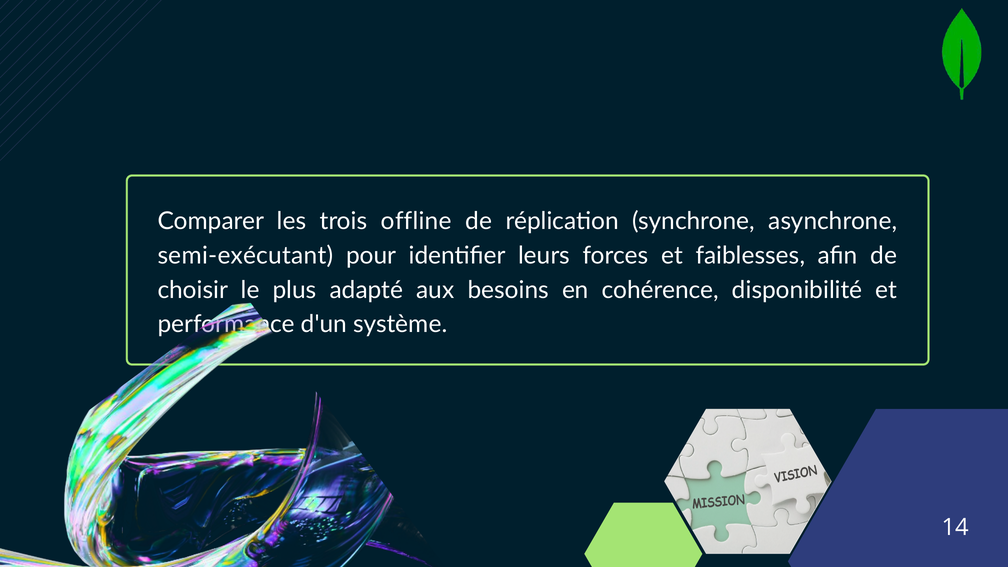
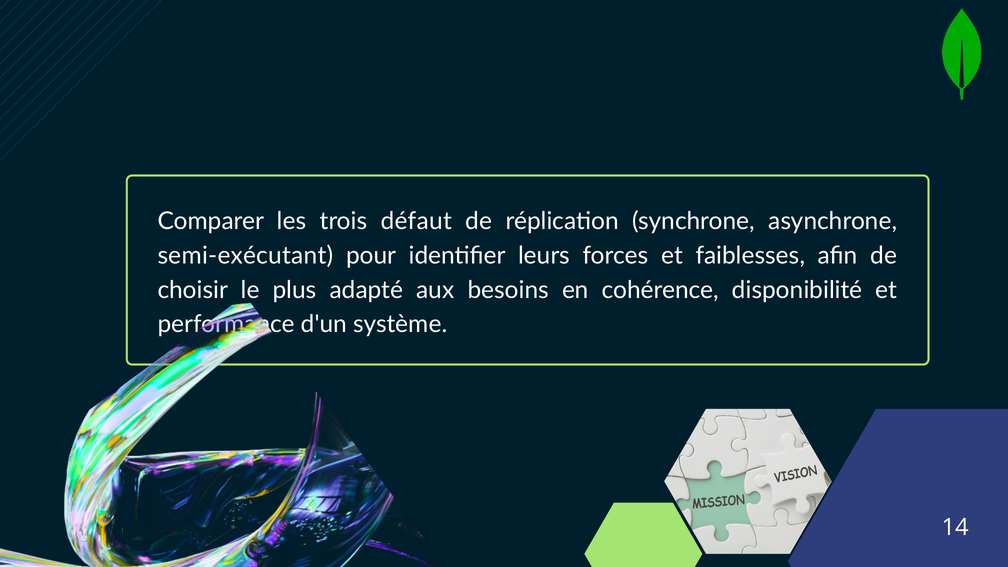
offline: offline -> défaut (416, 221)
